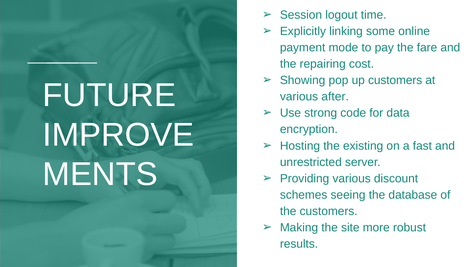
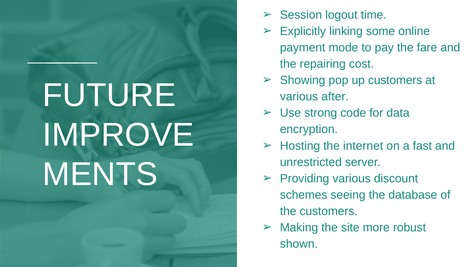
existing: existing -> internet (363, 146)
results: results -> shown (299, 244)
